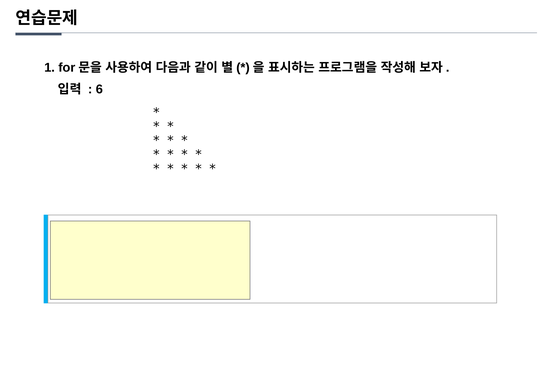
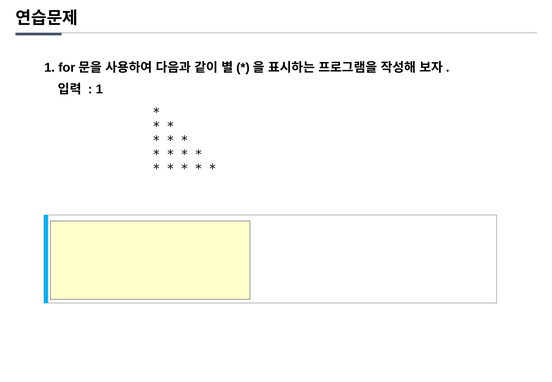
6: 6 -> 1 (99, 89)
